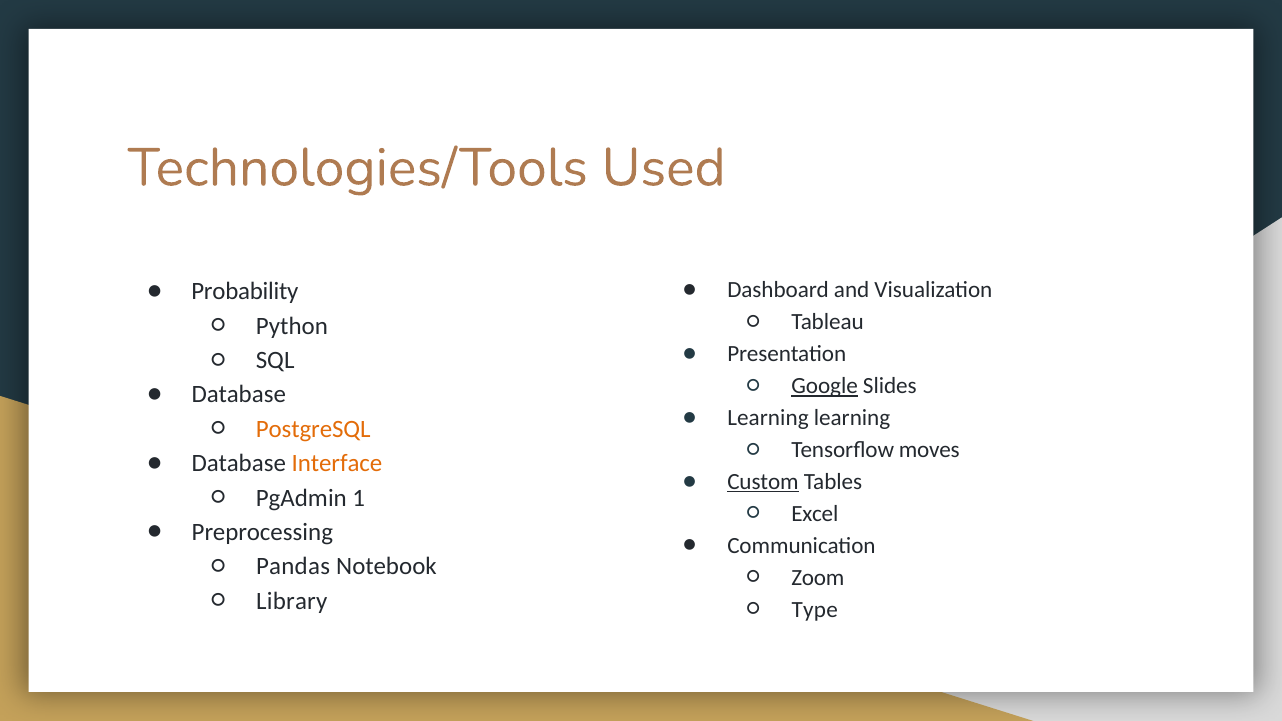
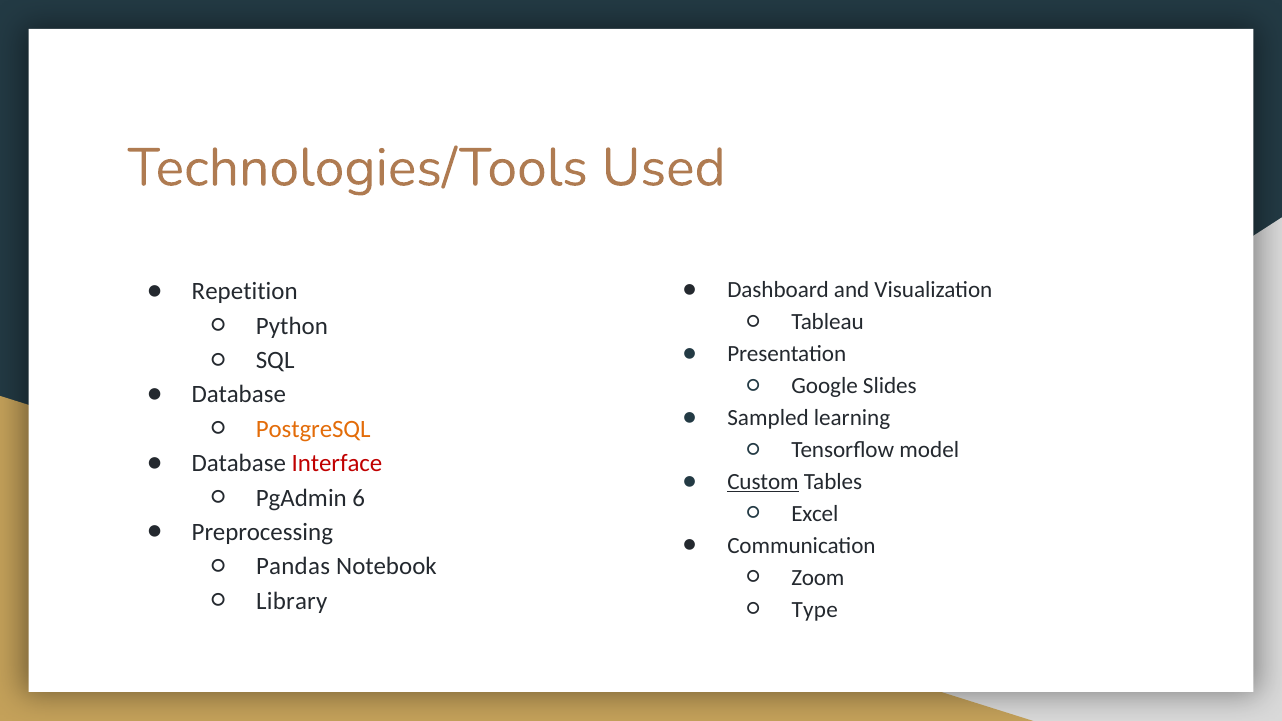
Probability: Probability -> Repetition (245, 292)
Google underline: present -> none (825, 386)
Learning: Learning -> Sampled (768, 418)
moves: moves -> model (929, 450)
Interface colour: orange -> red (337, 464)
1: 1 -> 6 (359, 498)
